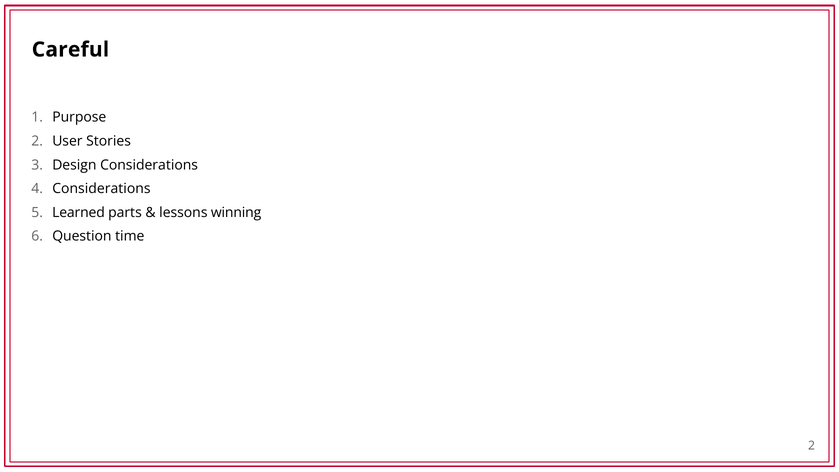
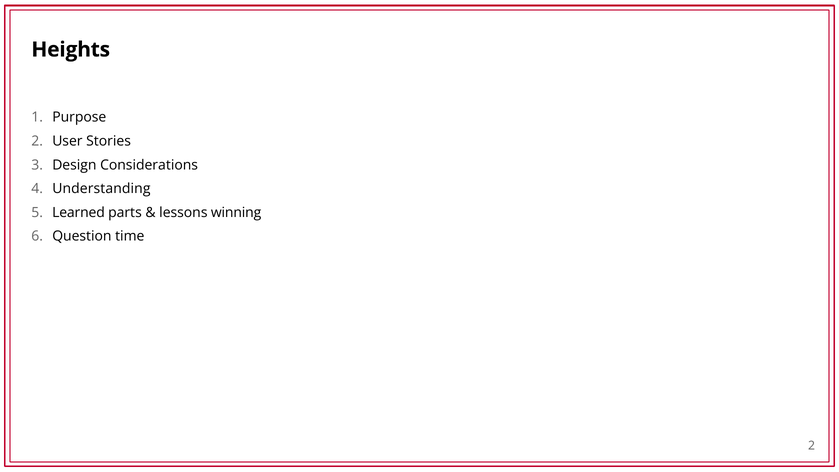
Careful: Careful -> Heights (71, 50)
Considerations: Considerations -> Understanding (101, 189)
